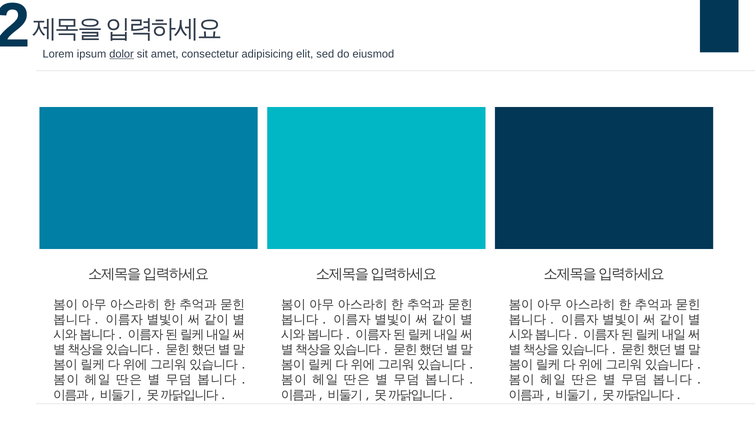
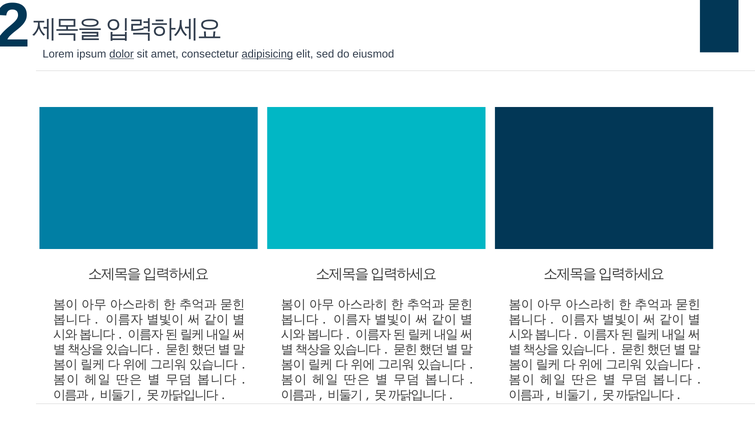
adipisicing underline: none -> present (267, 54)
